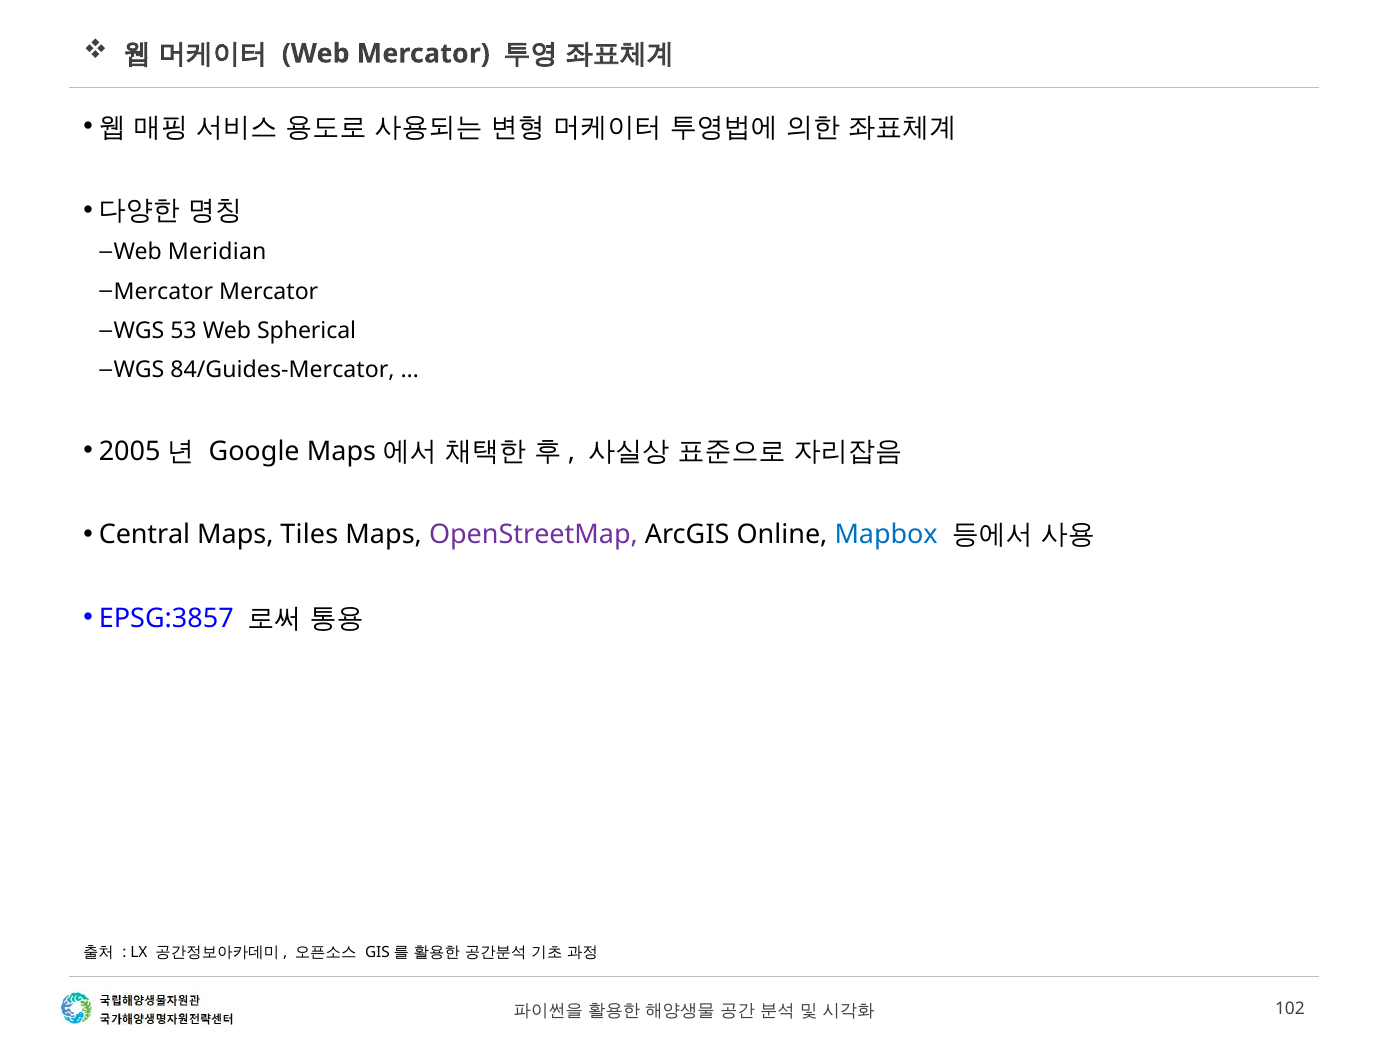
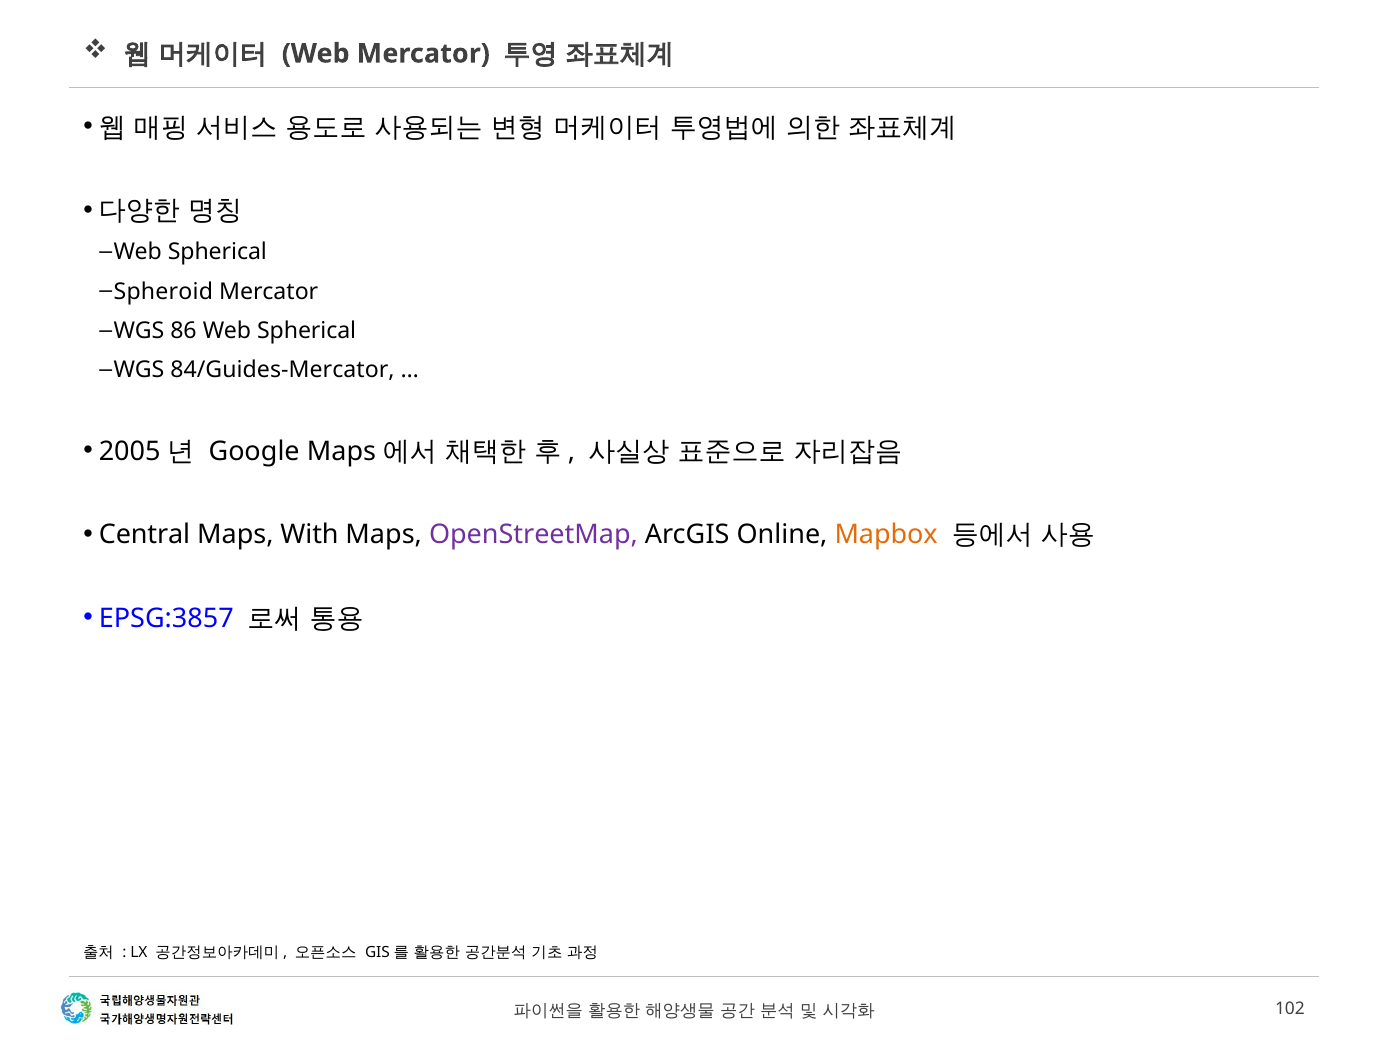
Meridian: Meridian -> Spherical (217, 252)
Mercator: Mercator -> Spheroid (163, 292)
53: 53 -> 86 (183, 331)
Tiles: Tiles -> With (310, 535)
Mapbox colour: blue -> orange (886, 535)
